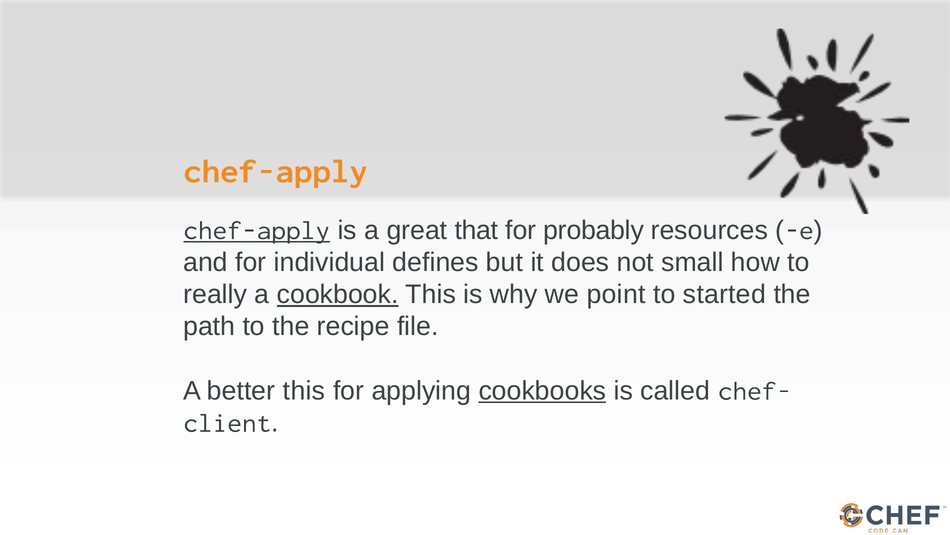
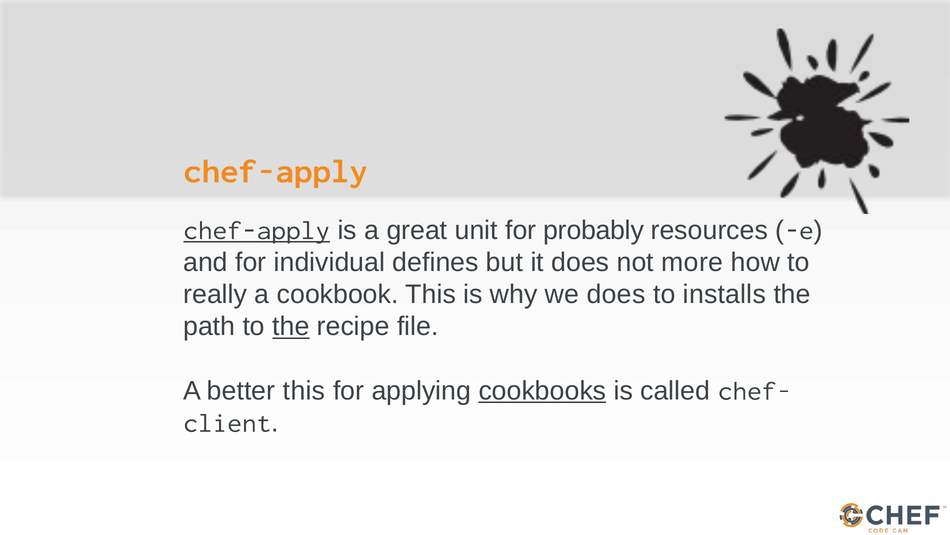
that: that -> unit (476, 230)
small: small -> more (692, 262)
cookbook underline: present -> none (338, 294)
we point: point -> does (616, 294)
started: started -> installs (724, 294)
the underline: none -> present (291, 326)
